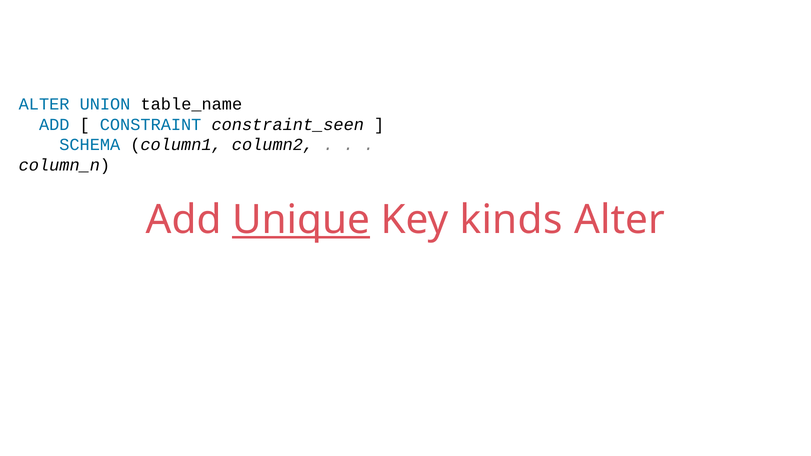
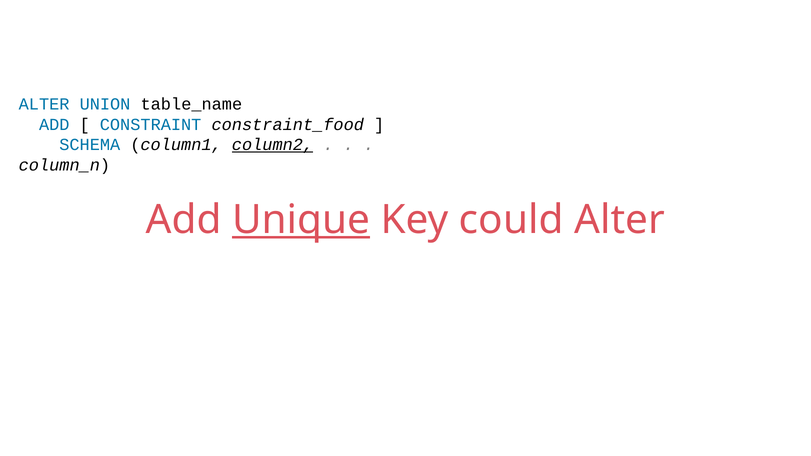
constraint_seen: constraint_seen -> constraint_food (288, 125)
column2 underline: none -> present (273, 145)
kinds: kinds -> could (511, 220)
